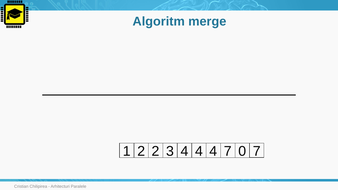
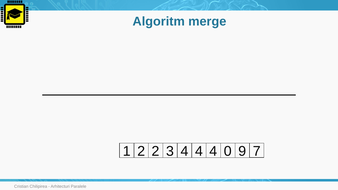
4 7: 7 -> 0 (228, 151)
0: 0 -> 9 (242, 151)
